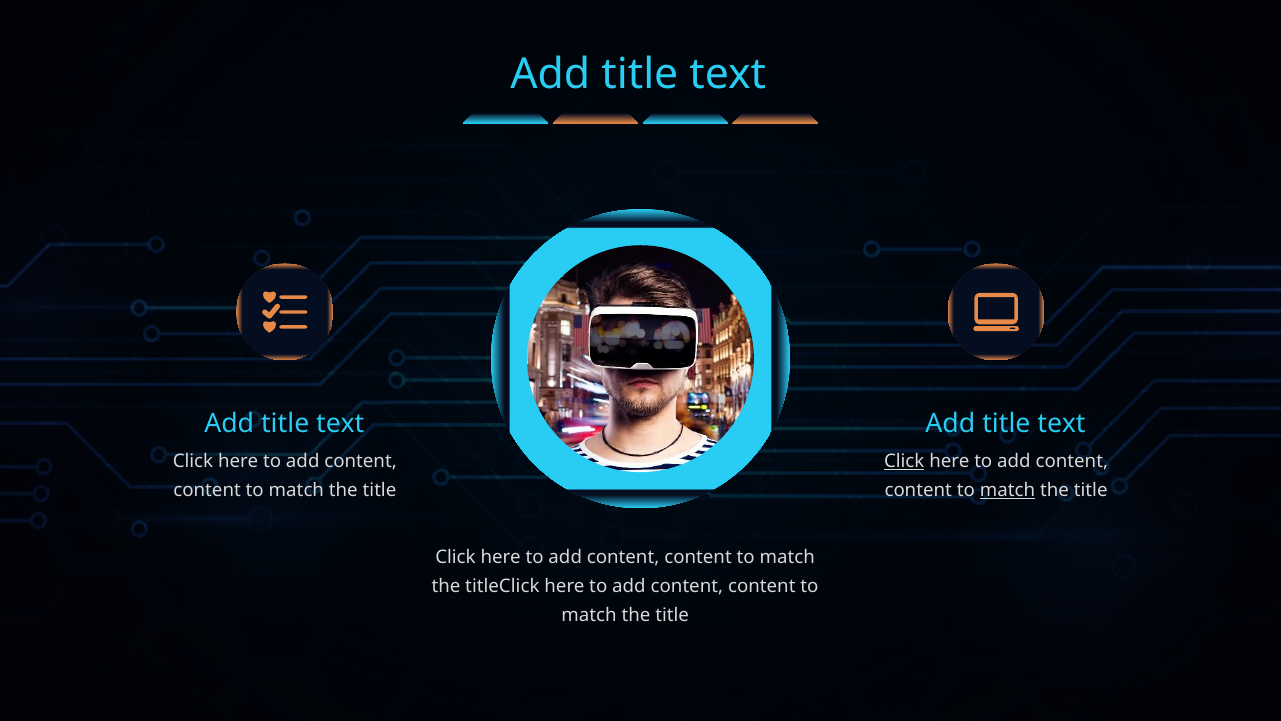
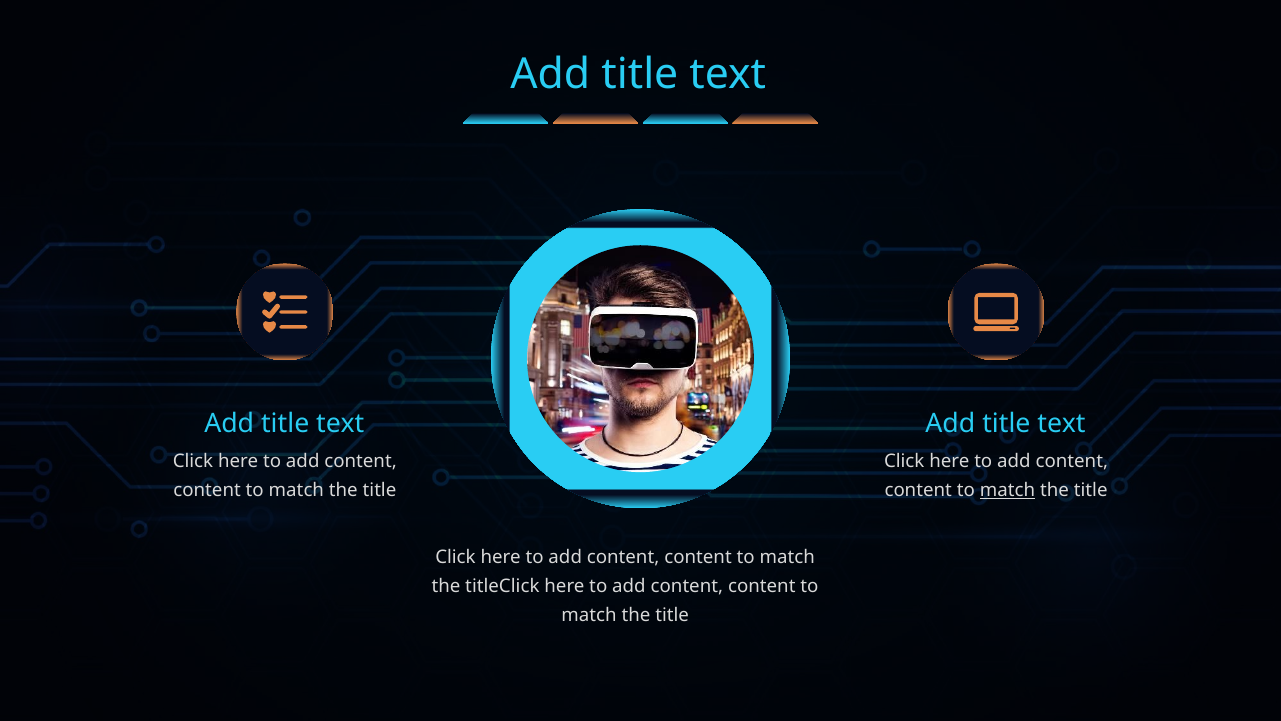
Click underline: present -> none (904, 462)
